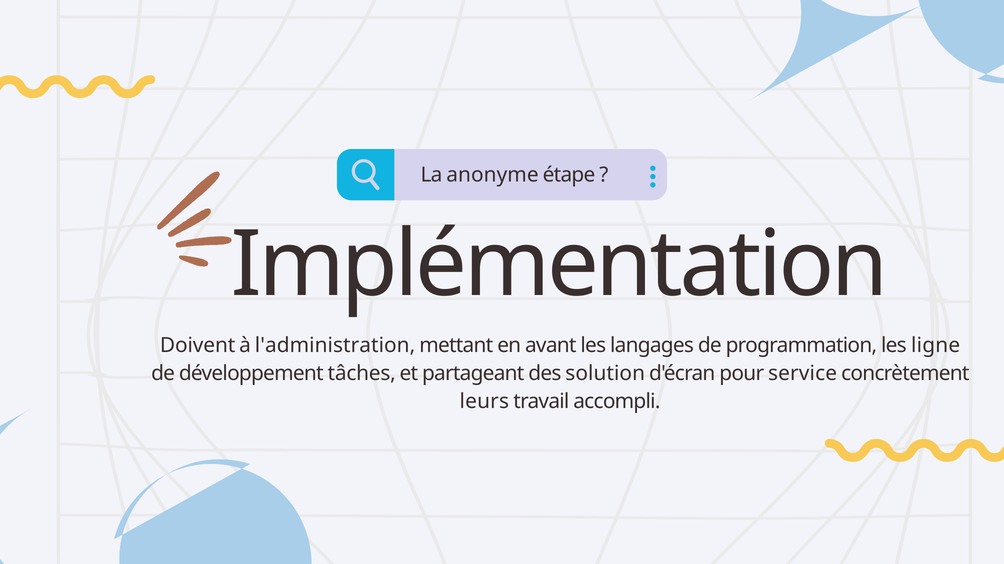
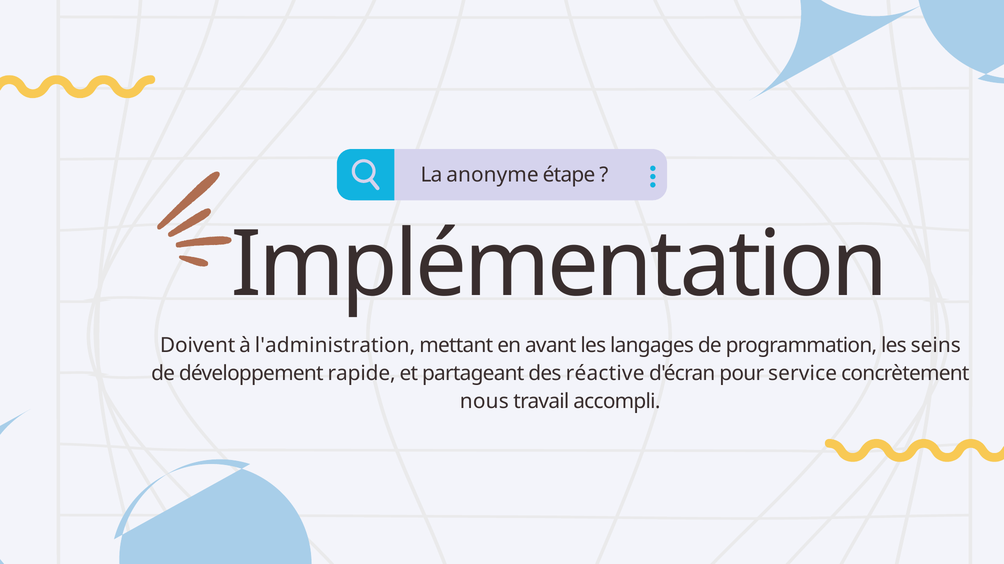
ligne: ligne -> seins (936, 346)
tâches: tâches -> rapide (362, 374)
solution: solution -> réactive (605, 374)
leurs: leurs -> nous (484, 402)
